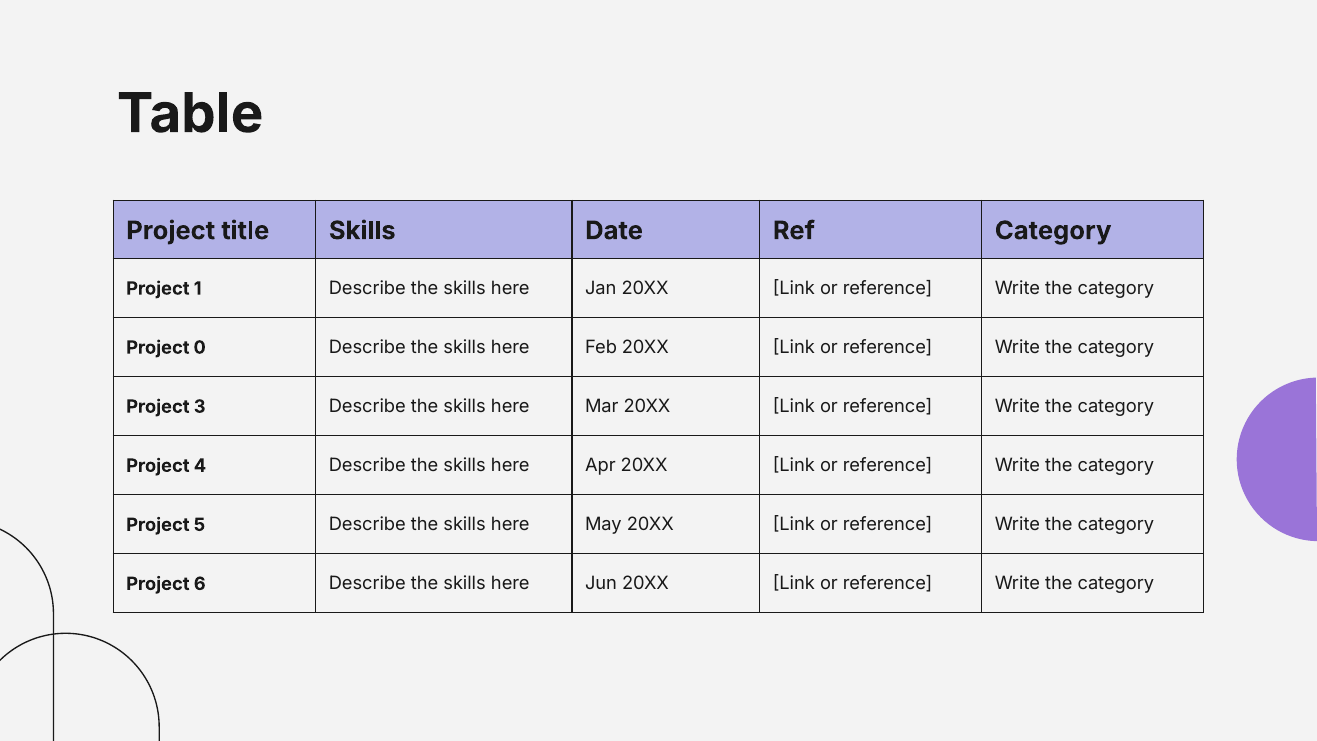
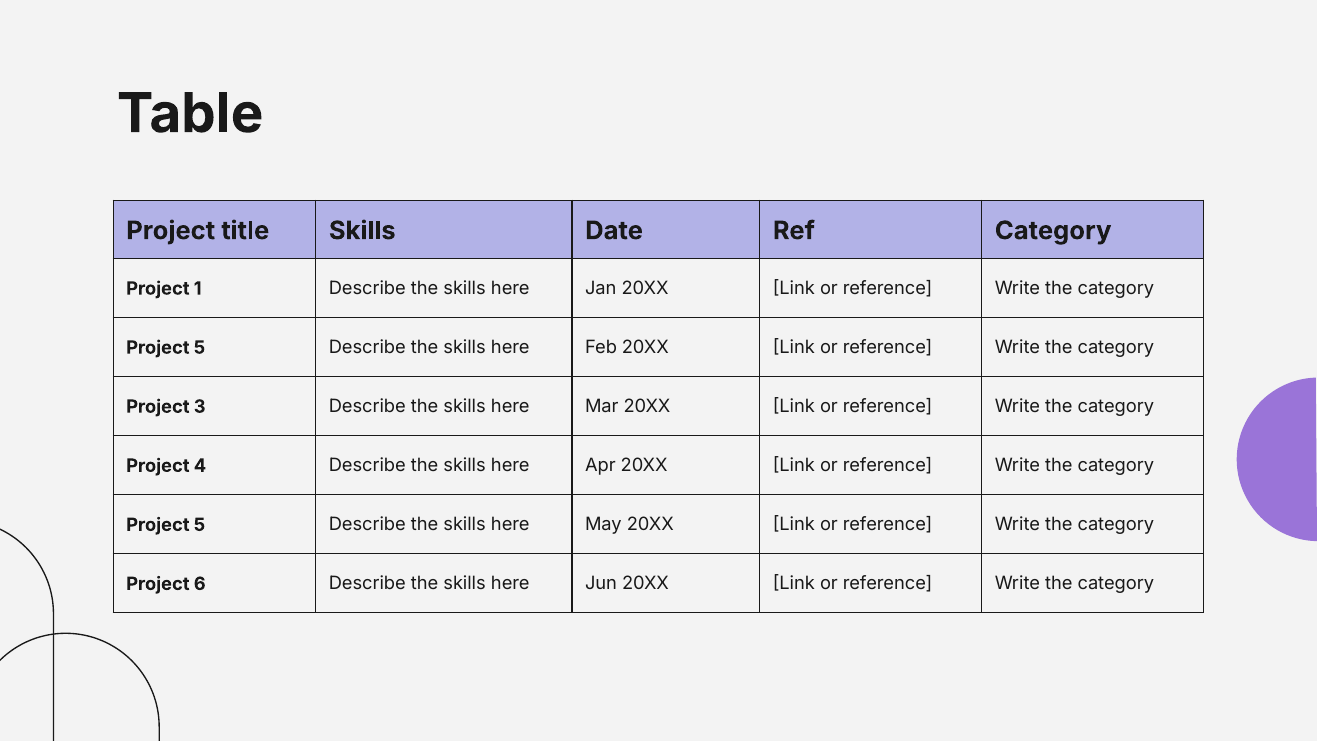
0: 0 -> 5 (199, 348)
